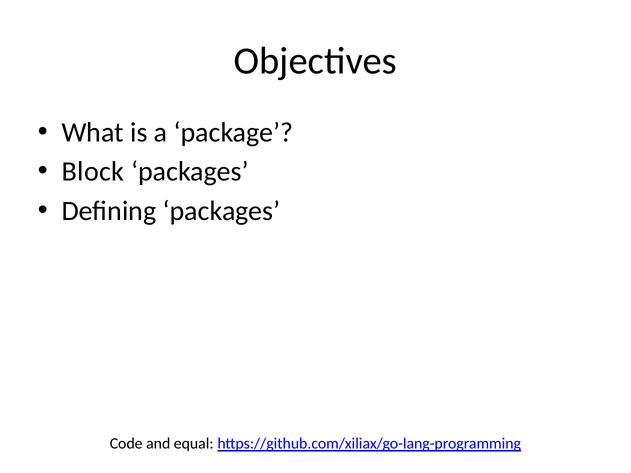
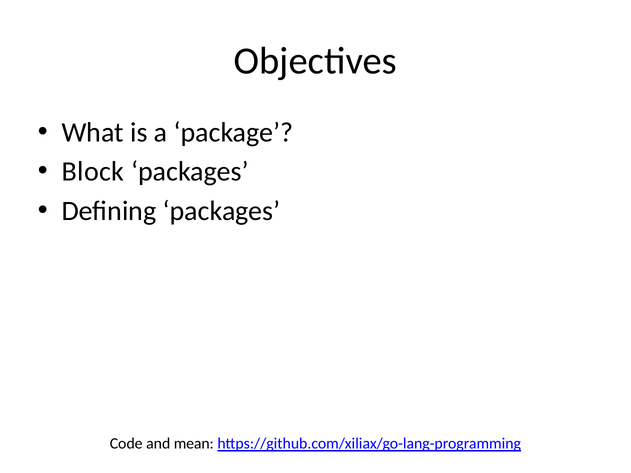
equal: equal -> mean (194, 444)
